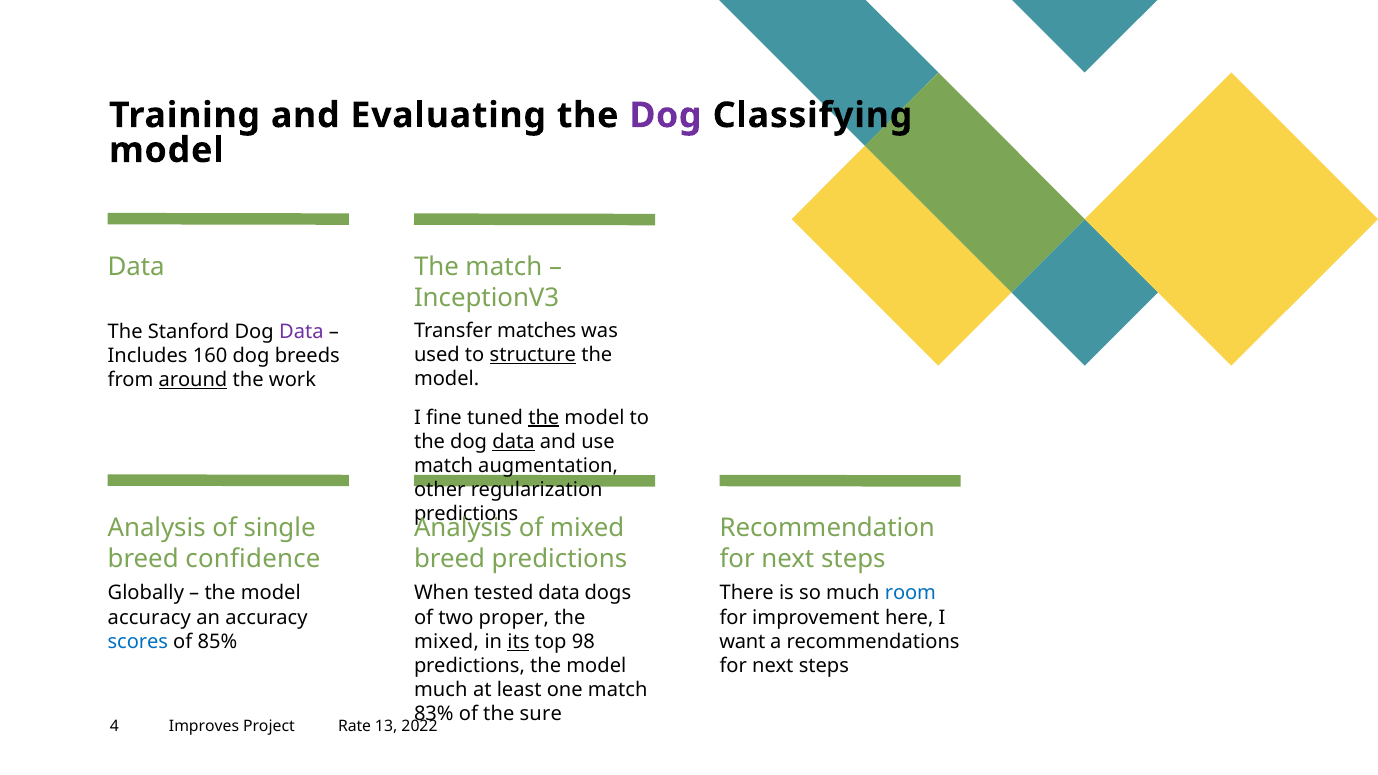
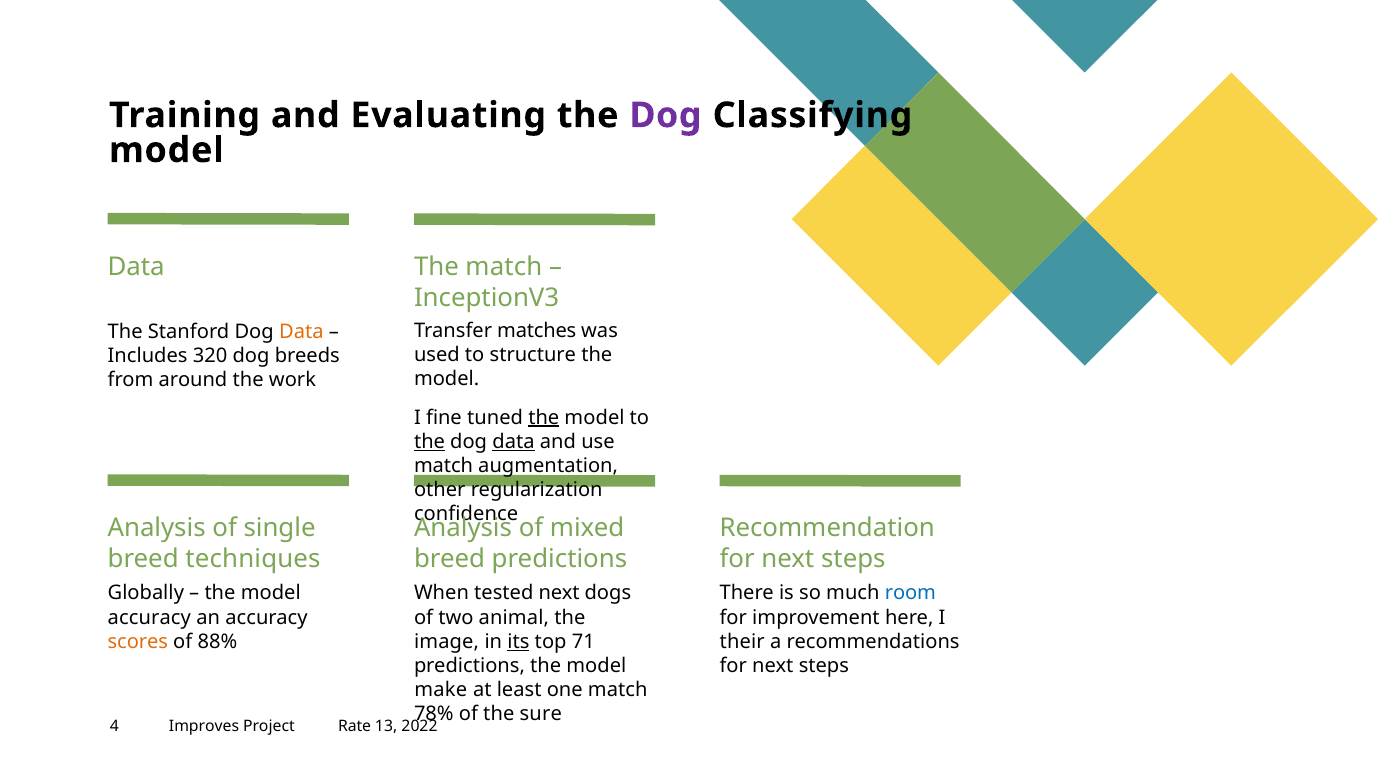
Data colour: purple -> orange (301, 332)
structure underline: present -> none (533, 355)
160: 160 -> 320 (210, 356)
around underline: present -> none (193, 380)
the underline: none -> present (430, 442)
predictions: predictions -> confidence (466, 514)
confidence: confidence -> techniques (253, 559)
tested data: data -> next (559, 593)
proper: proper -> animal (514, 618)
scores colour: blue -> orange (138, 642)
85%: 85% -> 88% (217, 642)
mixed: mixed -> image (447, 642)
98: 98 -> 71 (583, 642)
want: want -> their (742, 642)
much: much -> make (441, 690)
83%: 83% -> 78% (434, 714)
